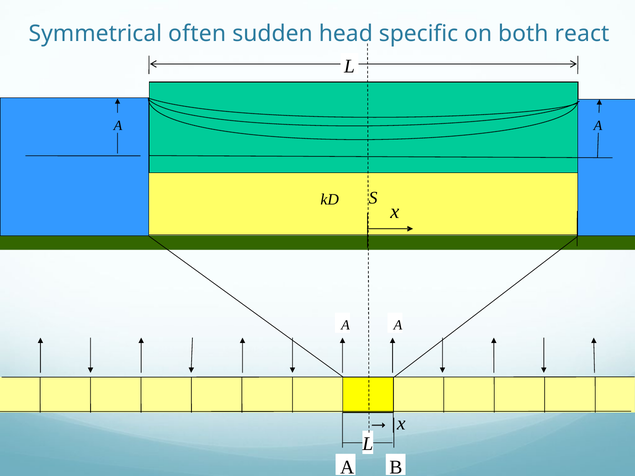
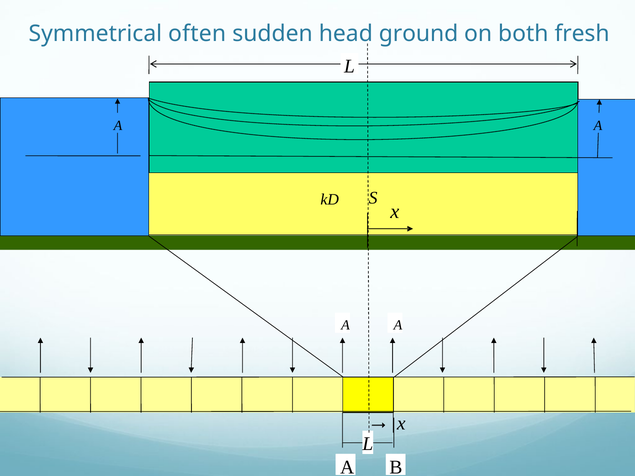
specific: specific -> ground (419, 34)
react: react -> fresh (582, 34)
